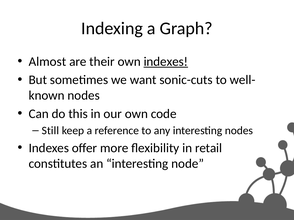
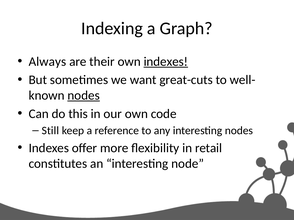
Almost: Almost -> Always (47, 62)
sonic-cuts: sonic-cuts -> great-cuts (186, 80)
nodes underline: none -> present (84, 96)
